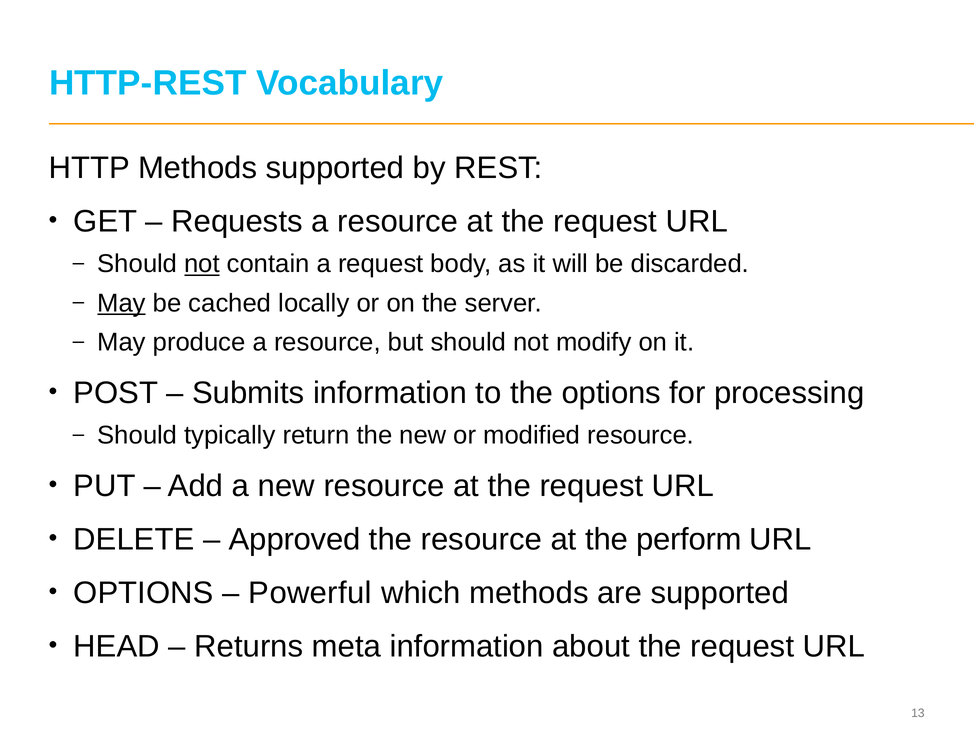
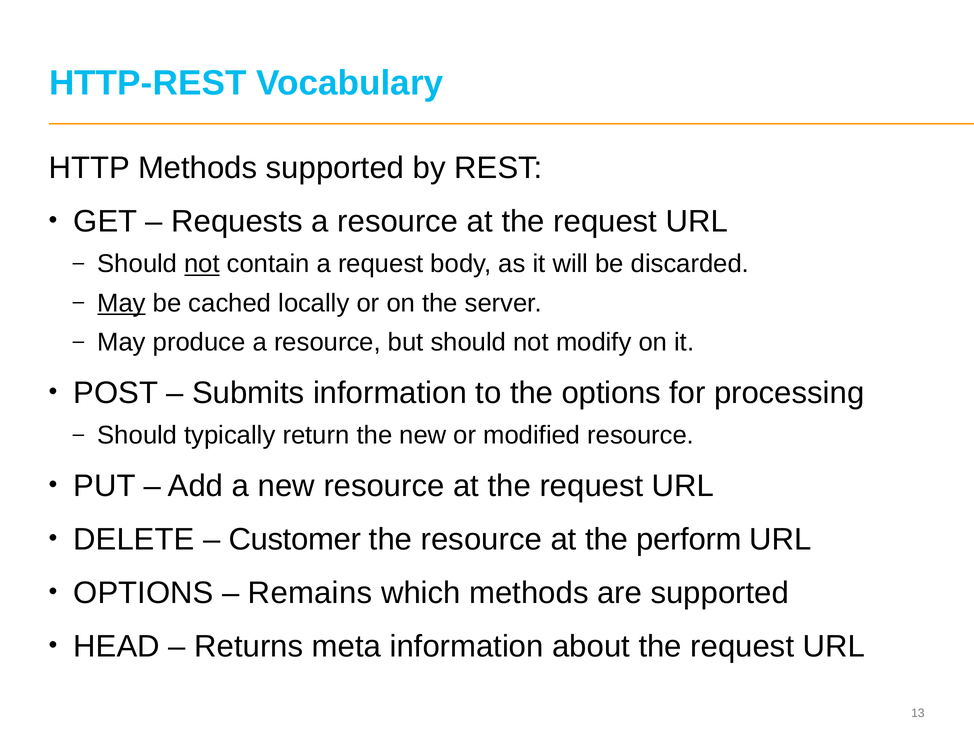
Approved: Approved -> Customer (295, 539)
Powerful: Powerful -> Remains (310, 593)
